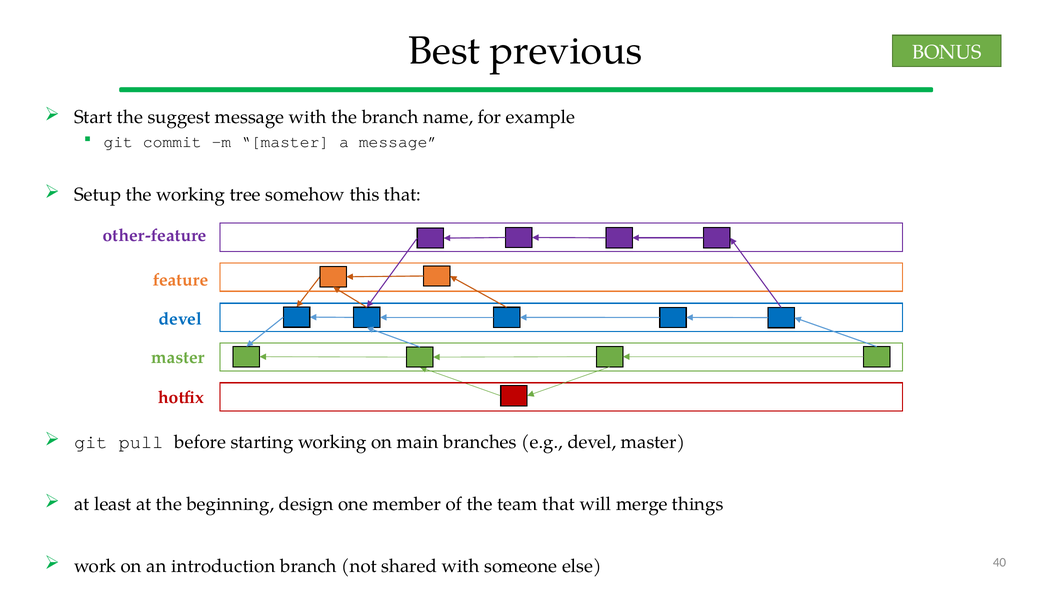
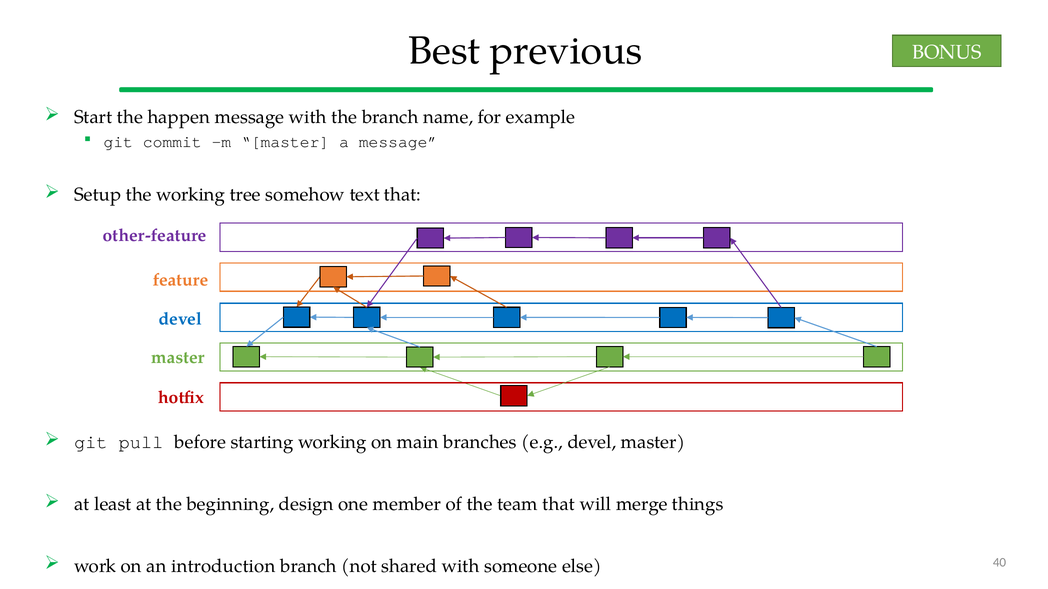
suggest: suggest -> happen (179, 117)
this: this -> text (365, 195)
